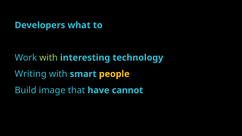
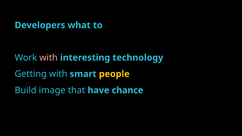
with colour: light green -> pink (49, 58)
Writing: Writing -> Getting (31, 74)
cannot: cannot -> chance (127, 90)
